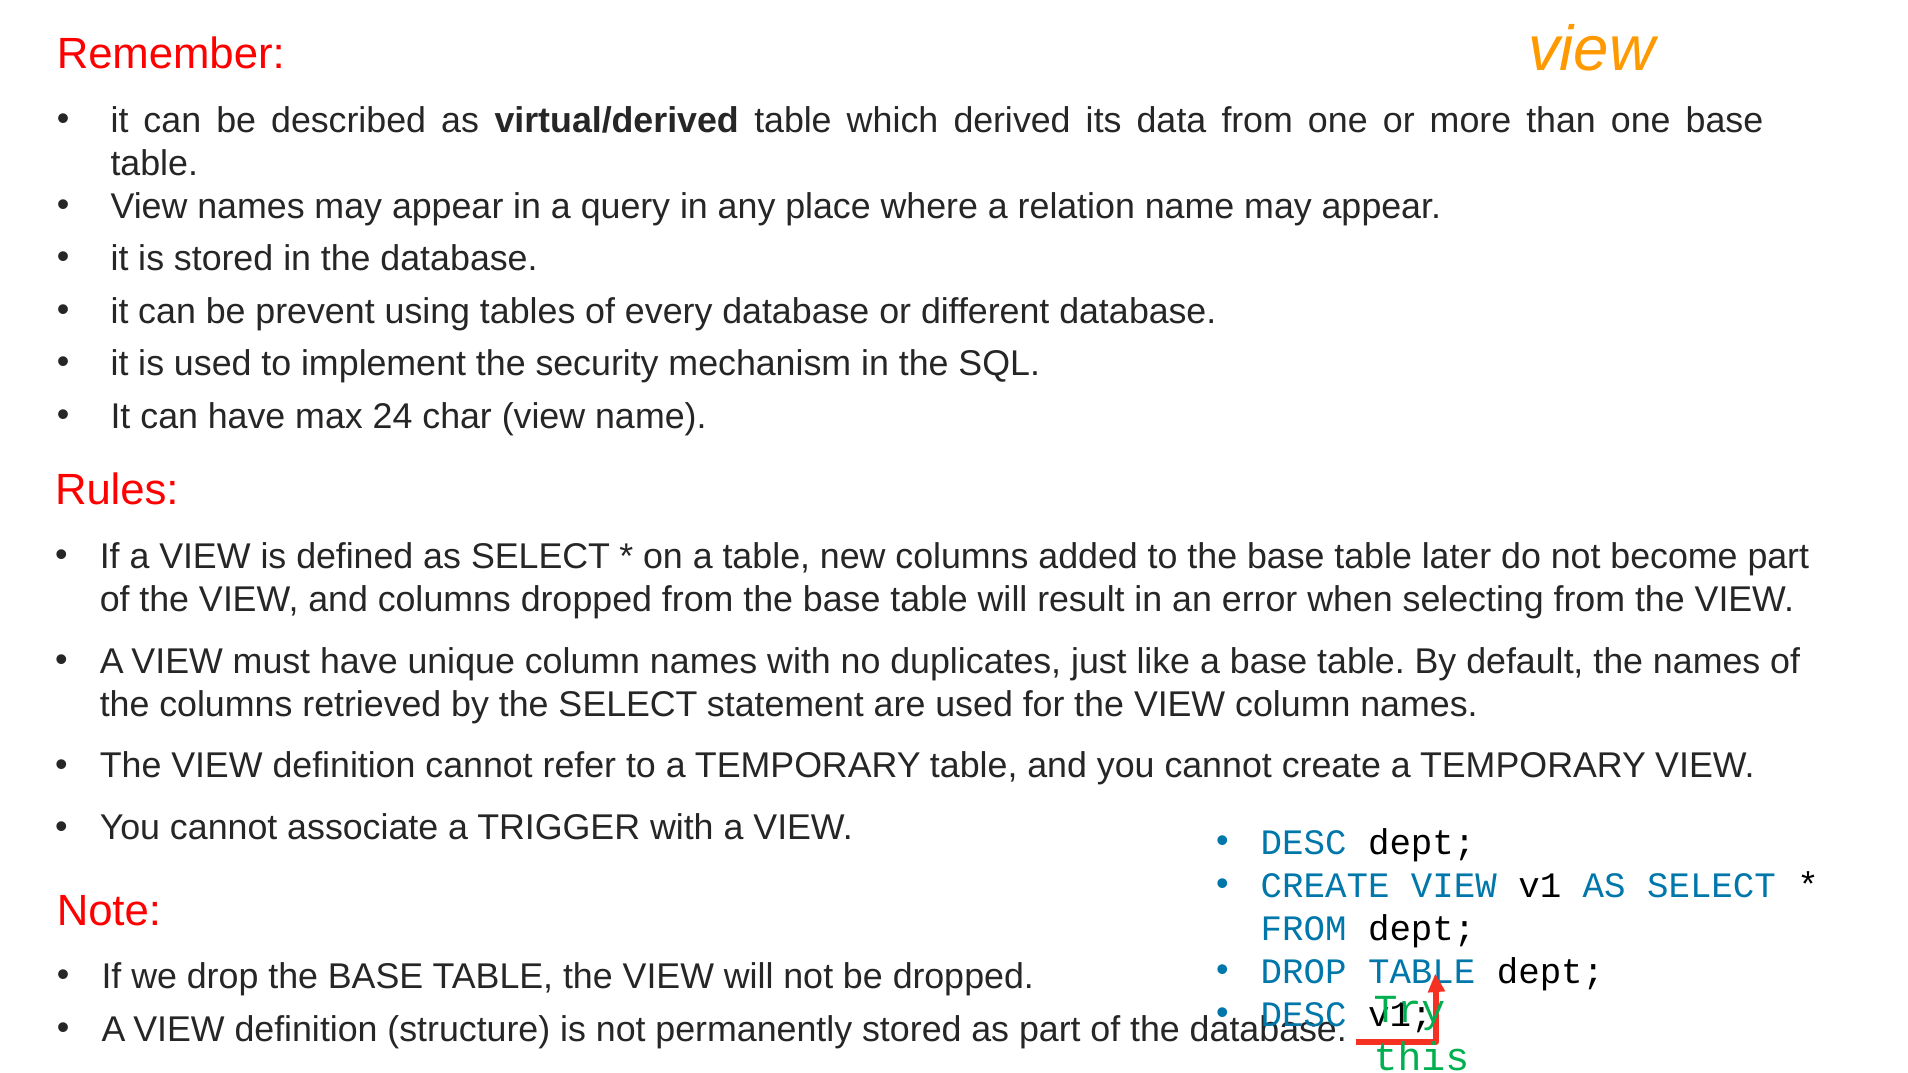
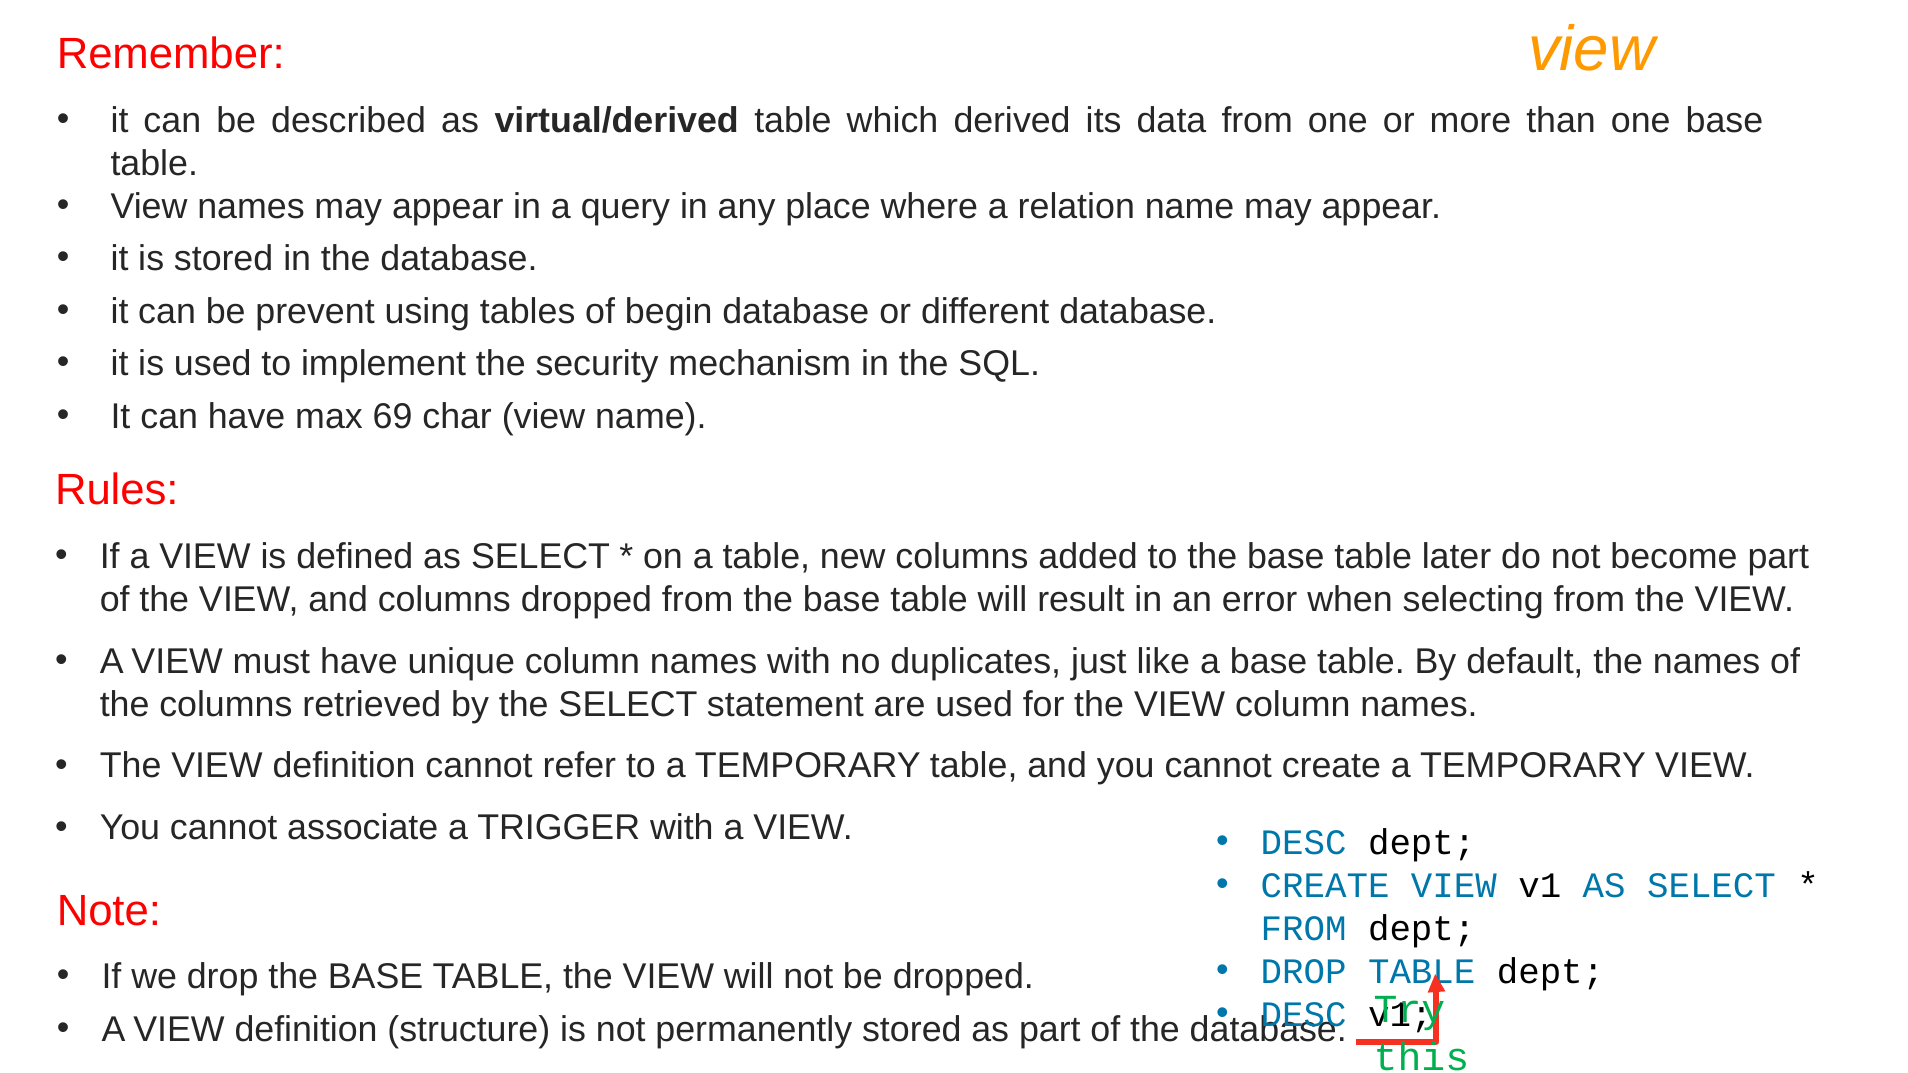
every: every -> begin (669, 312)
24: 24 -> 69 (393, 416)
